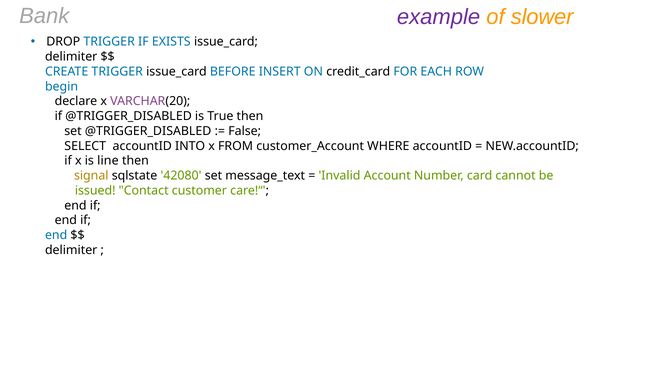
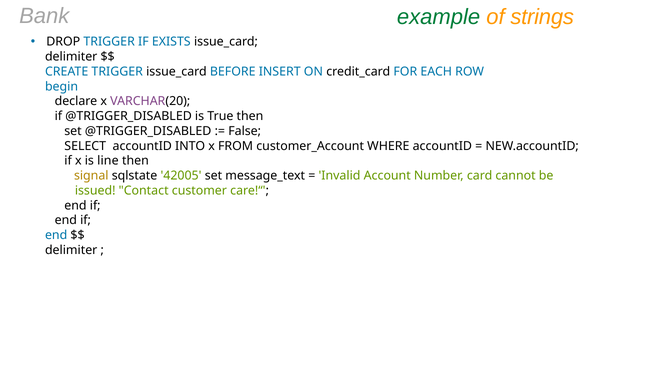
example colour: purple -> green (439, 17)
slower: slower -> strings (542, 17)
42080: 42080 -> 42005 (181, 176)
